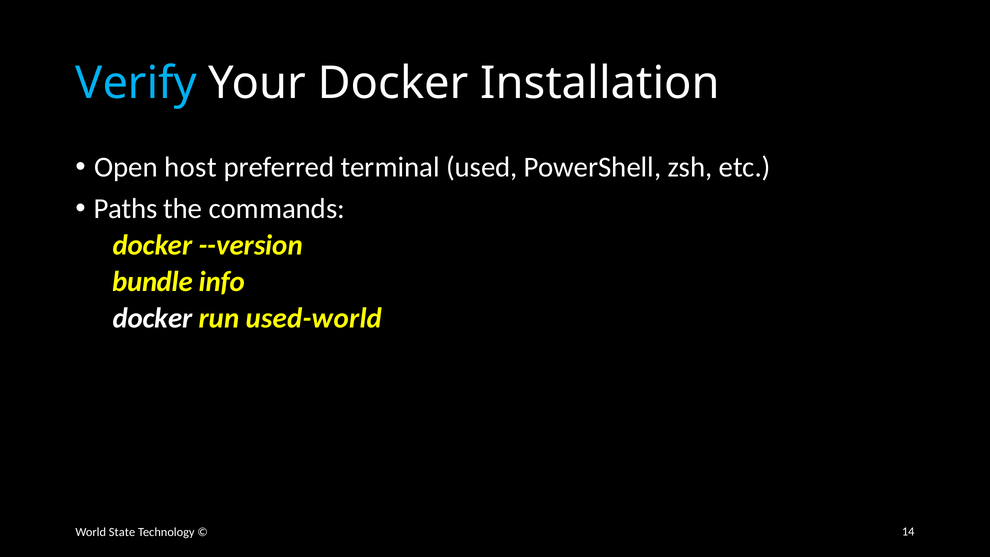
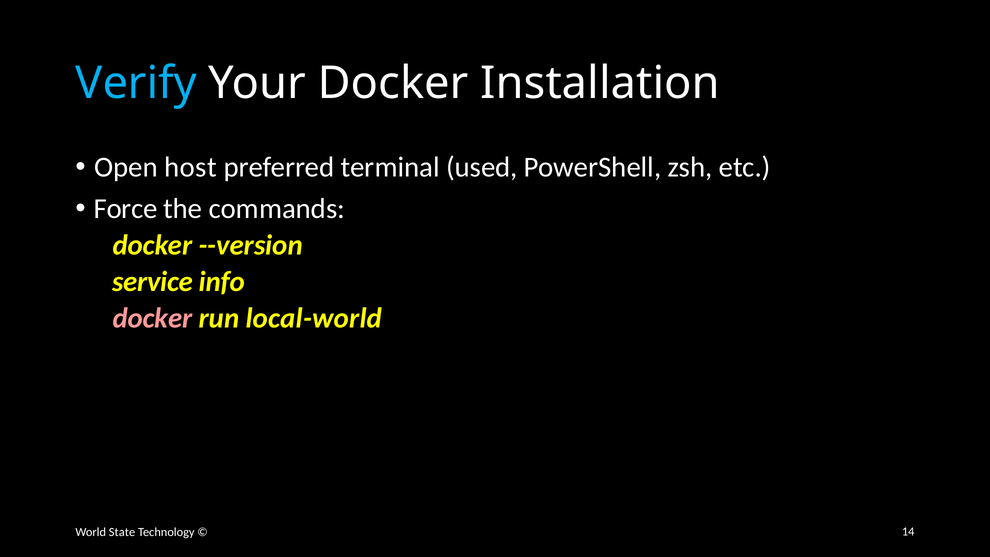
Paths: Paths -> Force (126, 209)
bundle: bundle -> service (153, 282)
docker colour: white -> pink (152, 318)
used-world: used-world -> local-world (314, 318)
